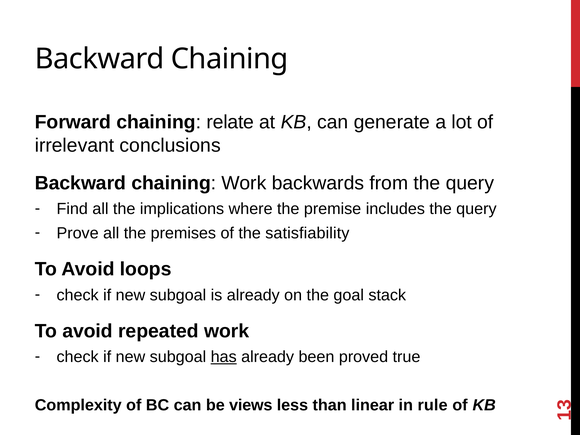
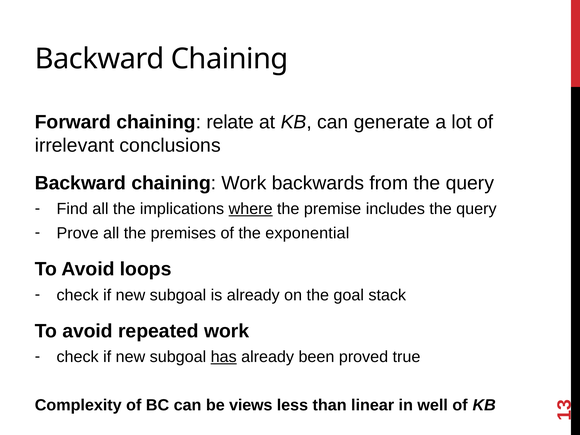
where underline: none -> present (251, 209)
satisfiability: satisfiability -> exponential (307, 233)
rule: rule -> well (433, 405)
